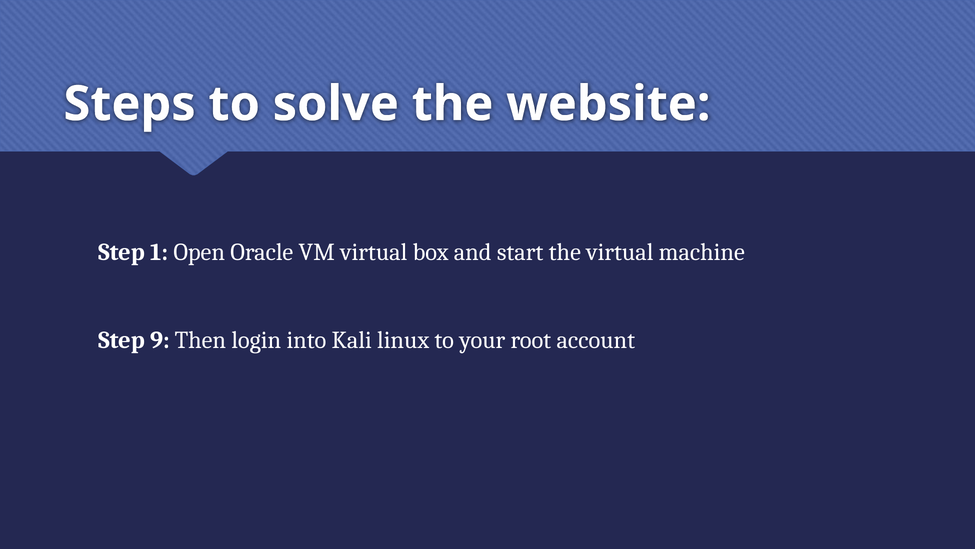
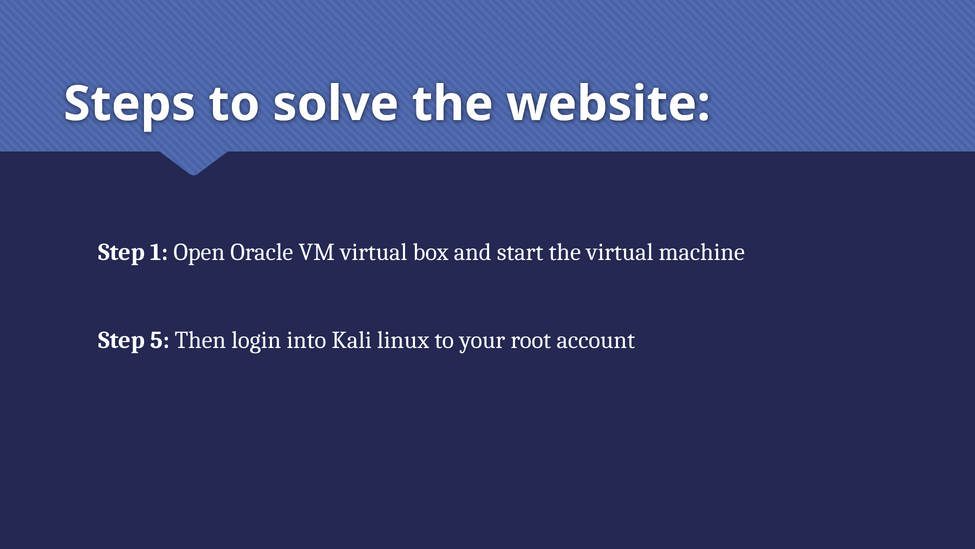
9: 9 -> 5 (160, 340)
